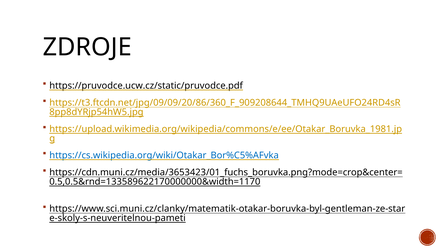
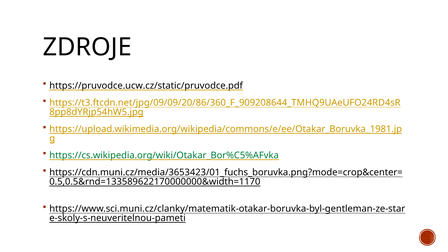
https://cs.wikipedia.org/wiki/Otakar_Bor%C5%AFvka colour: blue -> green (164, 155)
